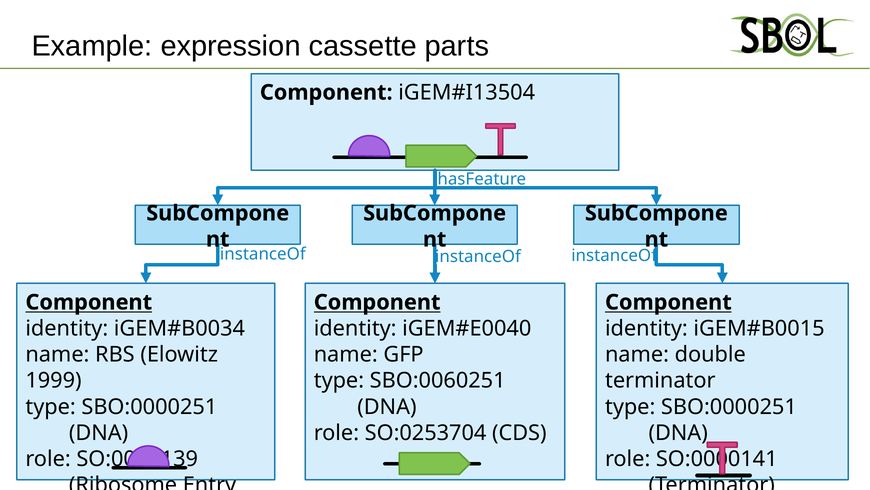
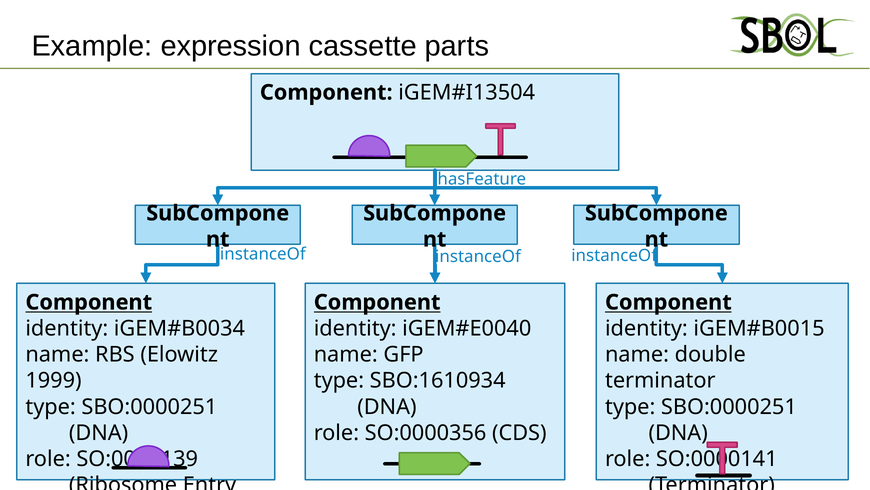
SBO:0060251: SBO:0060251 -> SBO:1610934 (438, 380)
SO:0253704: SO:0253704 -> SO:0000356 (426, 432)
